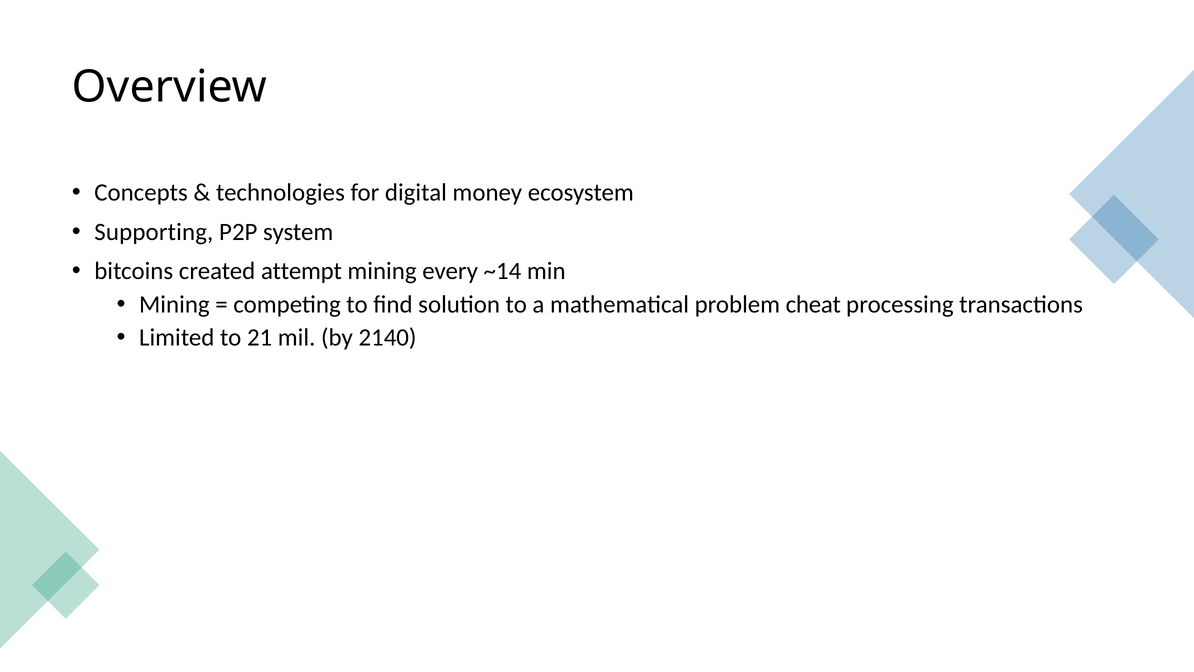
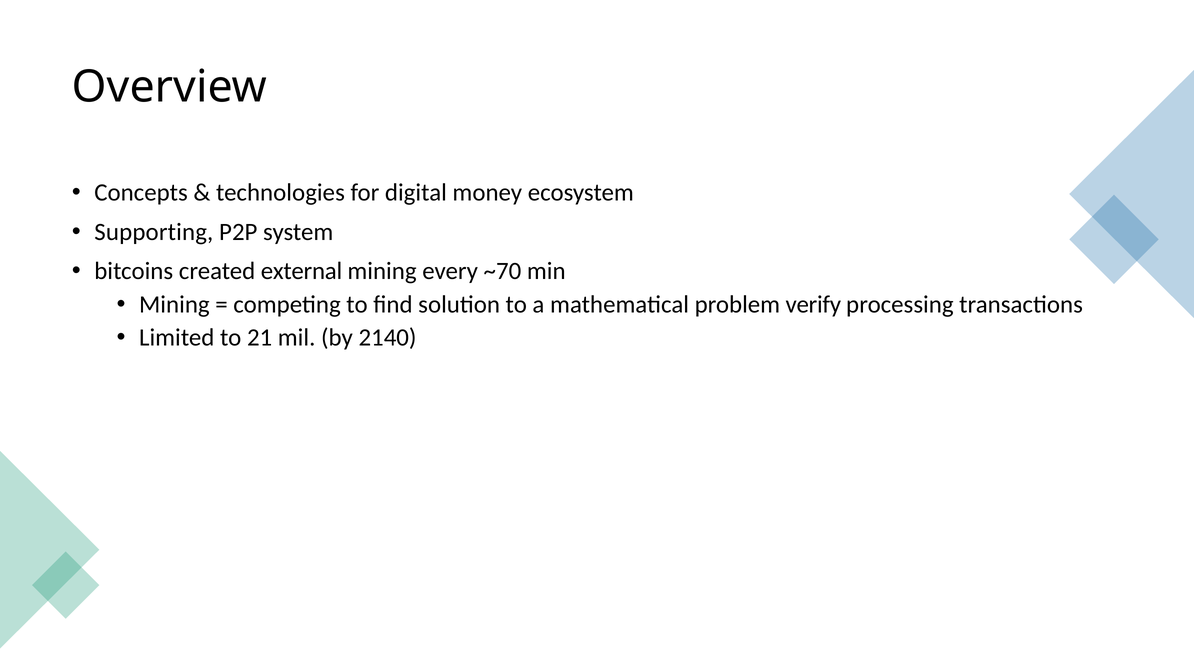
attempt: attempt -> external (301, 271)
~14: ~14 -> ~70 (502, 271)
cheat: cheat -> verify (813, 304)
